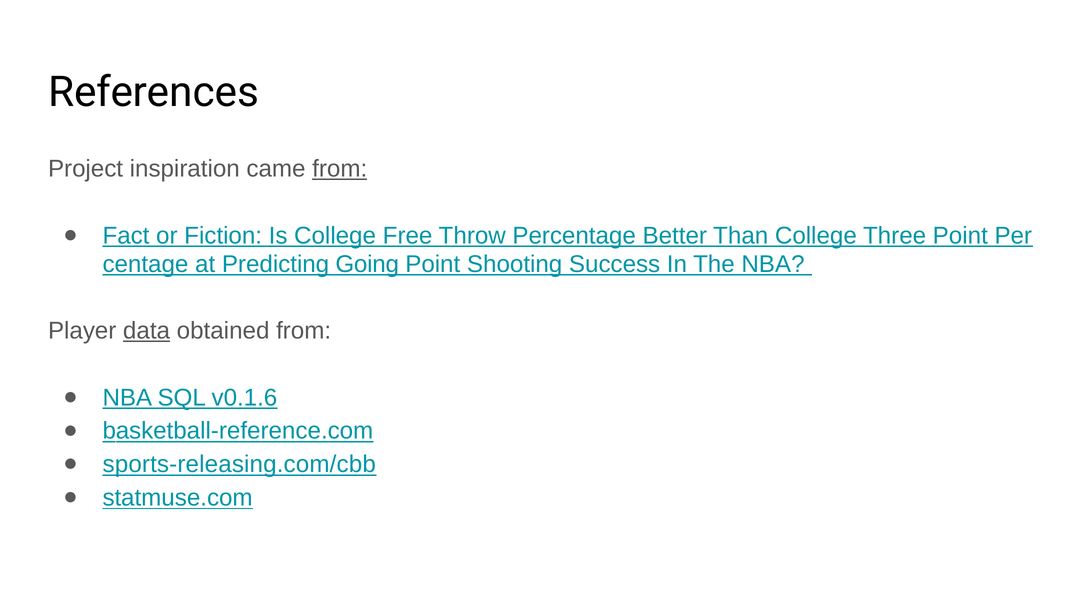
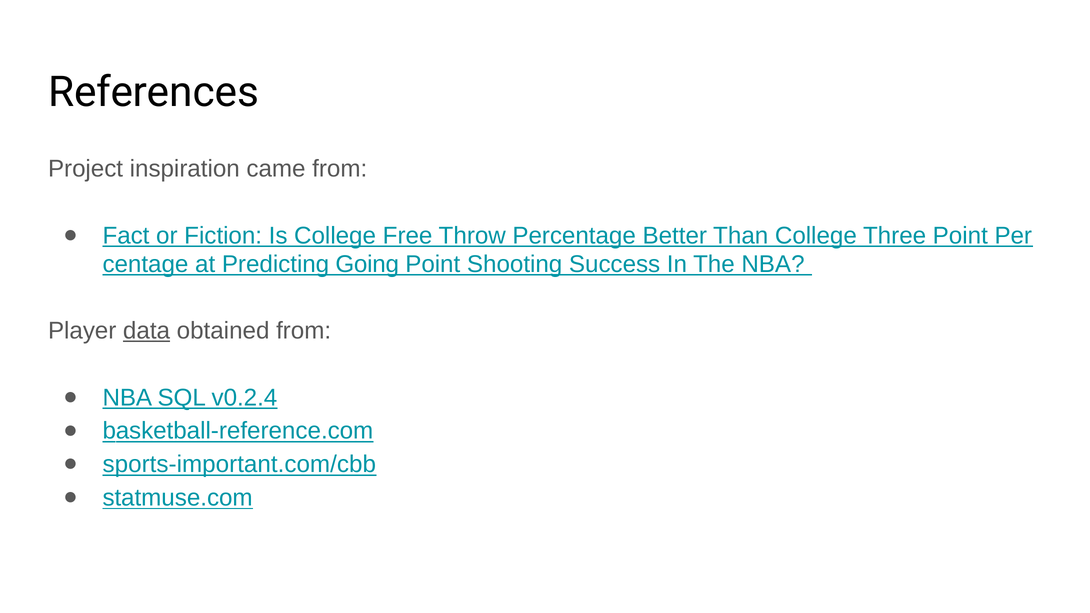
from underline: present -> none (340, 169)
v0.1.6: v0.1.6 -> v0.2.4 (244, 398)
sports-releasing.com/cbb: sports-releasing.com/cbb -> sports-important.com/cbb (239, 464)
